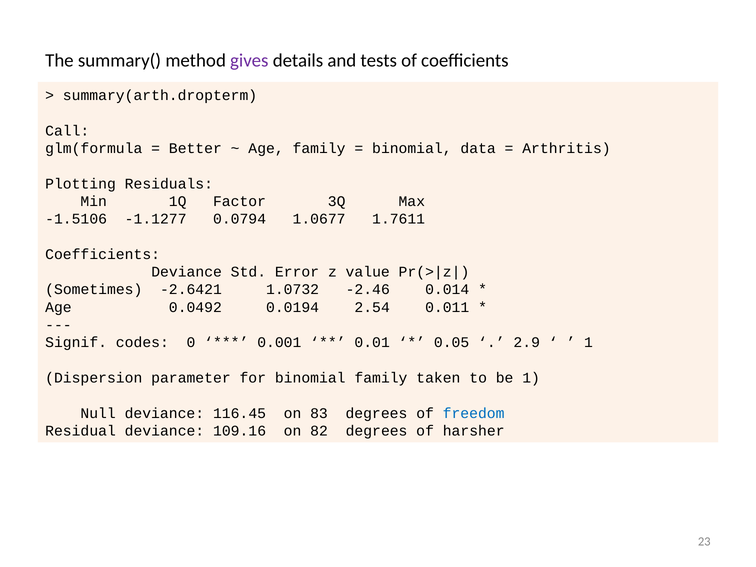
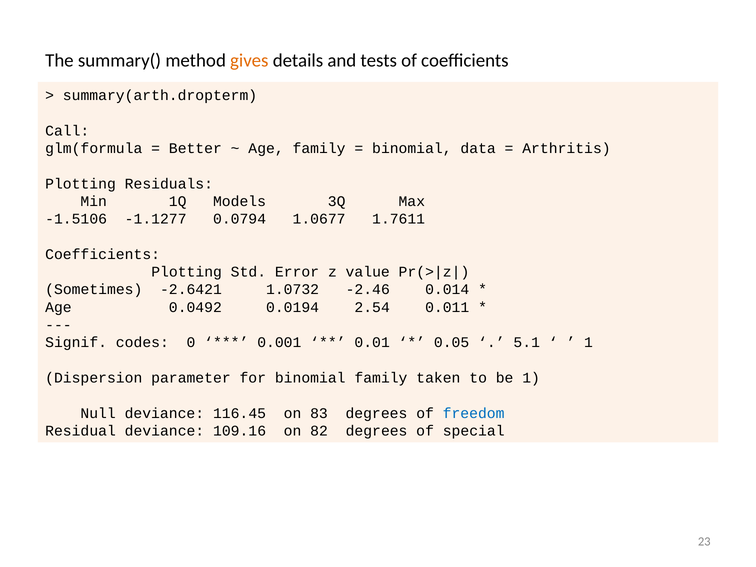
gives colour: purple -> orange (249, 60)
Factor: Factor -> Models (240, 201)
Deviance: Deviance -> Plotting (187, 272)
2.9: 2.9 -> 5.1 (527, 343)
harsher: harsher -> special (474, 431)
